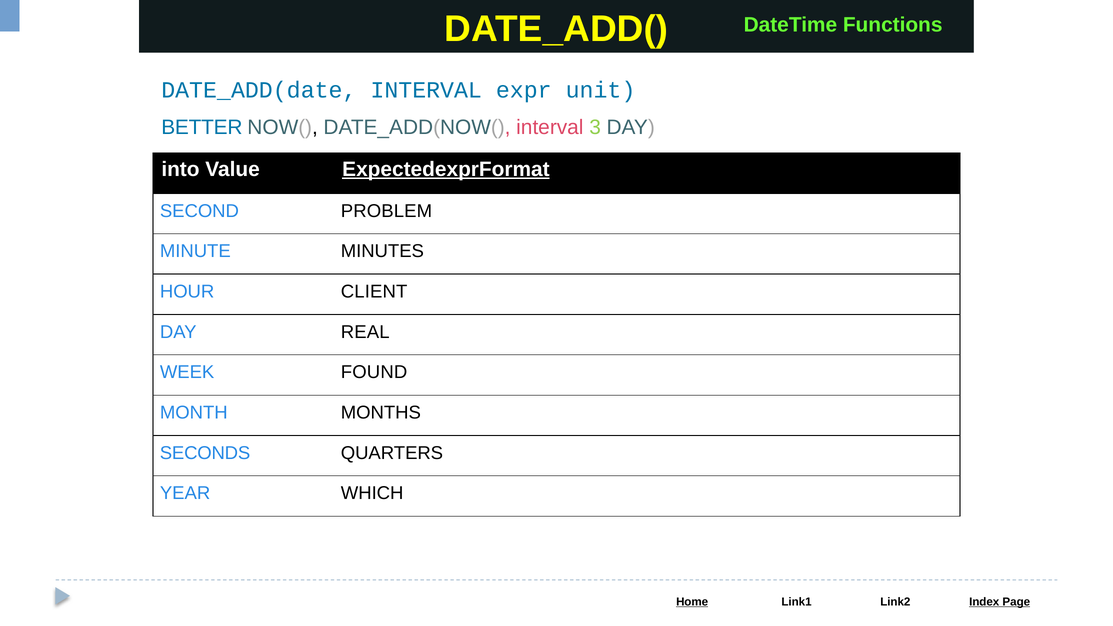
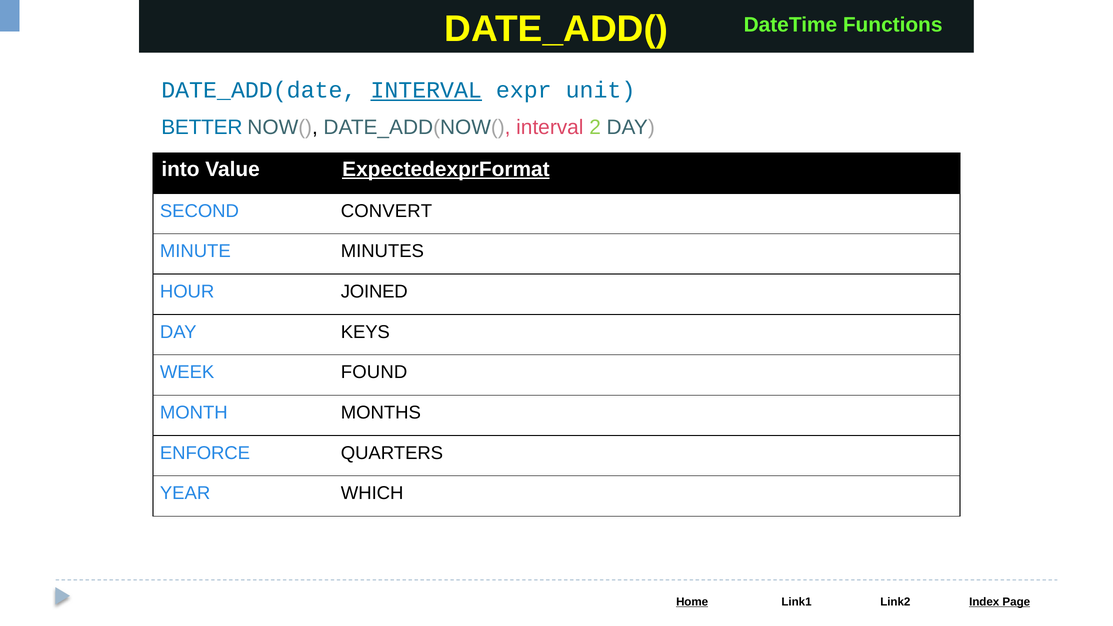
INTERVAL underline: none -> present (426, 90)
3: 3 -> 2 (595, 128)
PROBLEM: PROBLEM -> CONVERT (386, 211)
CLIENT: CLIENT -> JOINED (374, 292)
REAL: REAL -> KEYS (365, 332)
SECONDS: SECONDS -> ENFORCE (205, 453)
